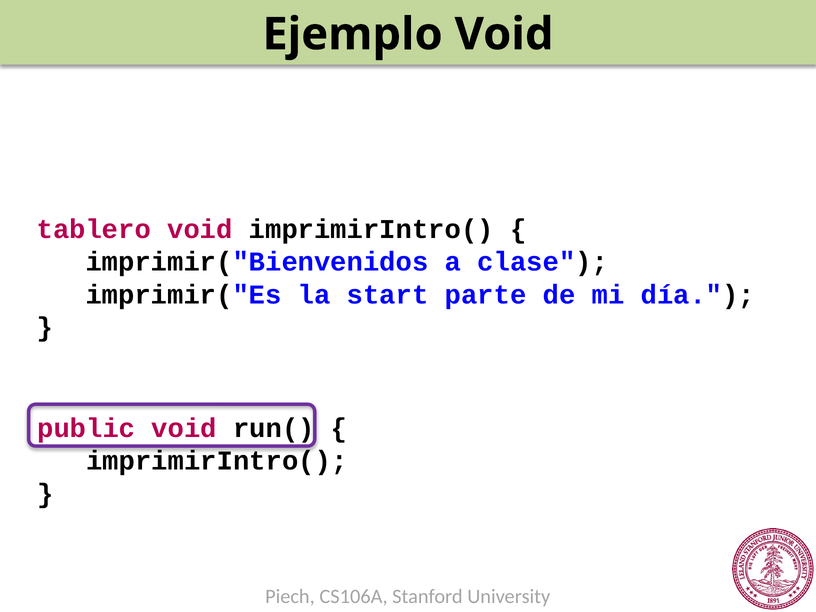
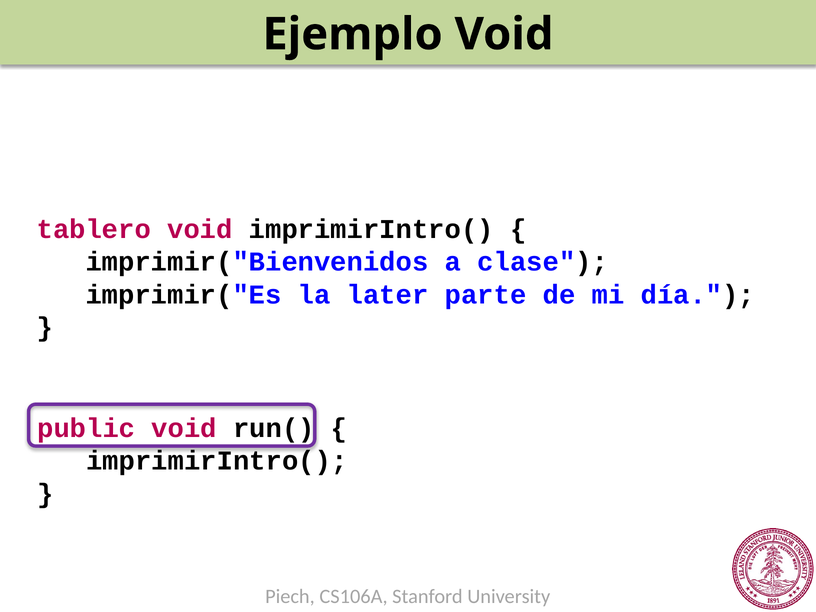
start: start -> later (388, 295)
